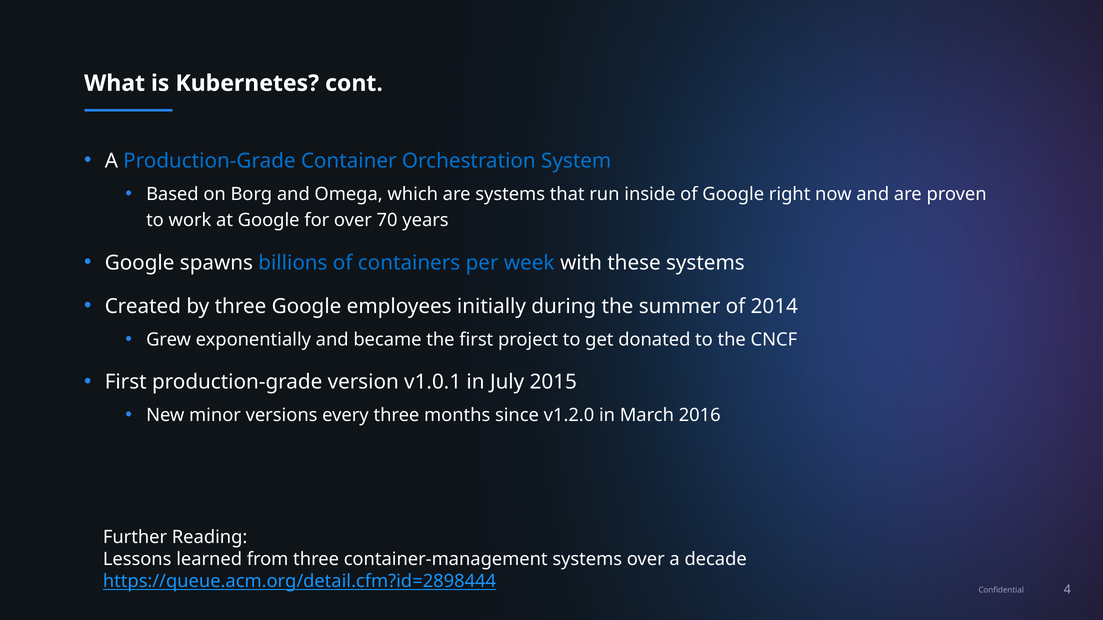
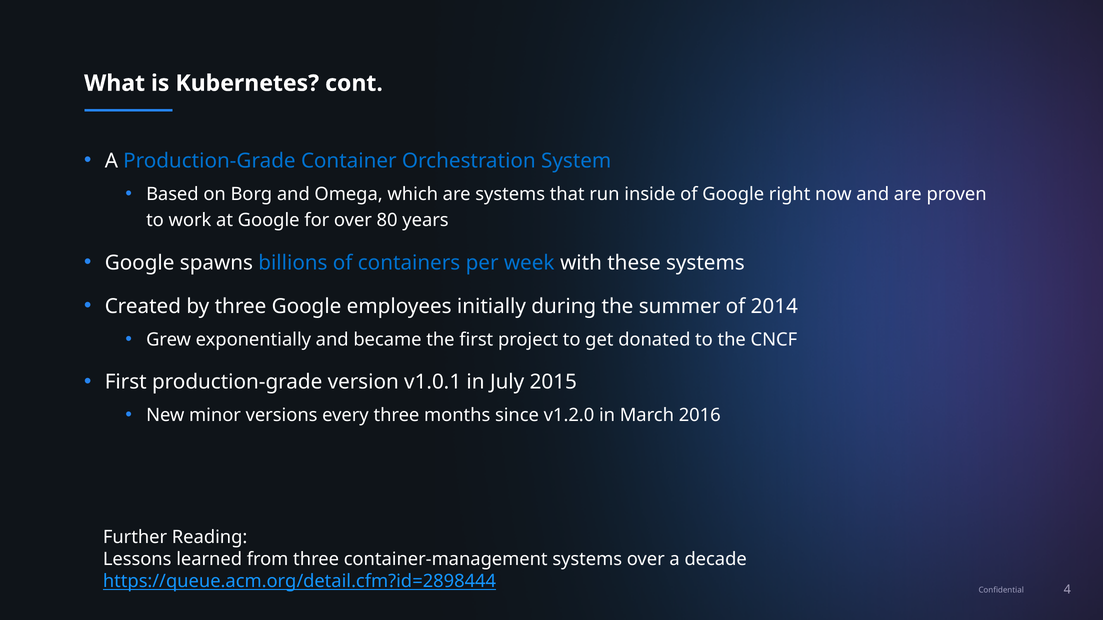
70: 70 -> 80 (387, 221)
